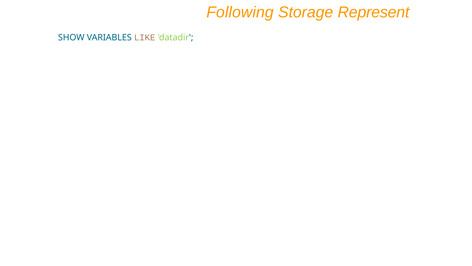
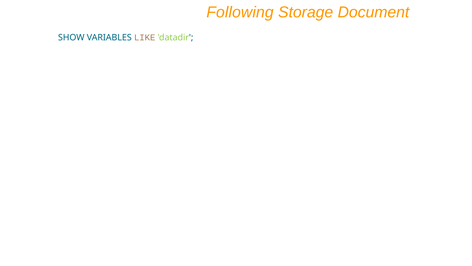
Represent: Represent -> Document (373, 12)
